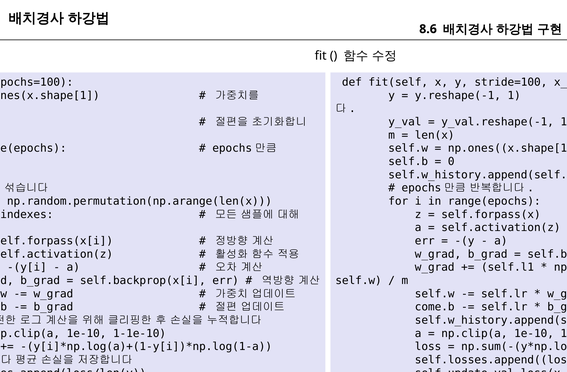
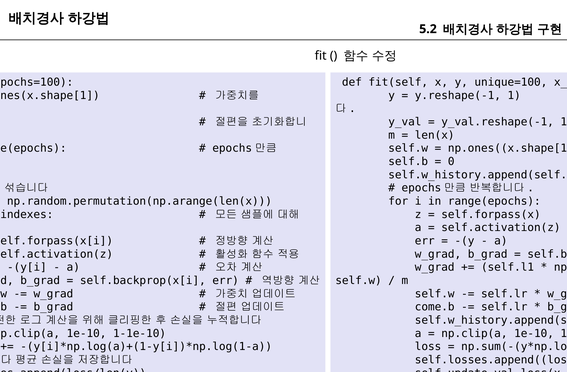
8.6: 8.6 -> 5.2 (428, 29)
stride=100: stride=100 -> unique=100 (511, 82)
